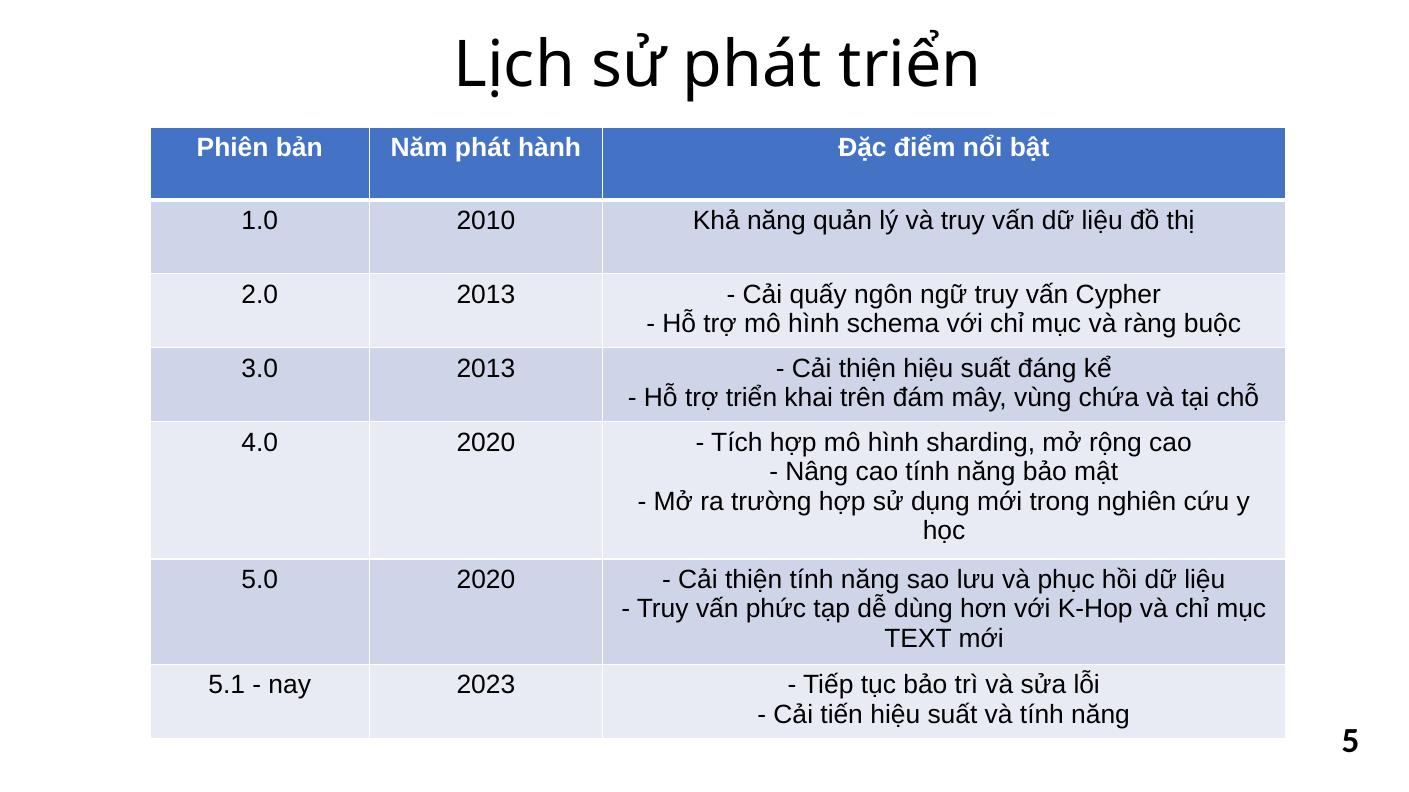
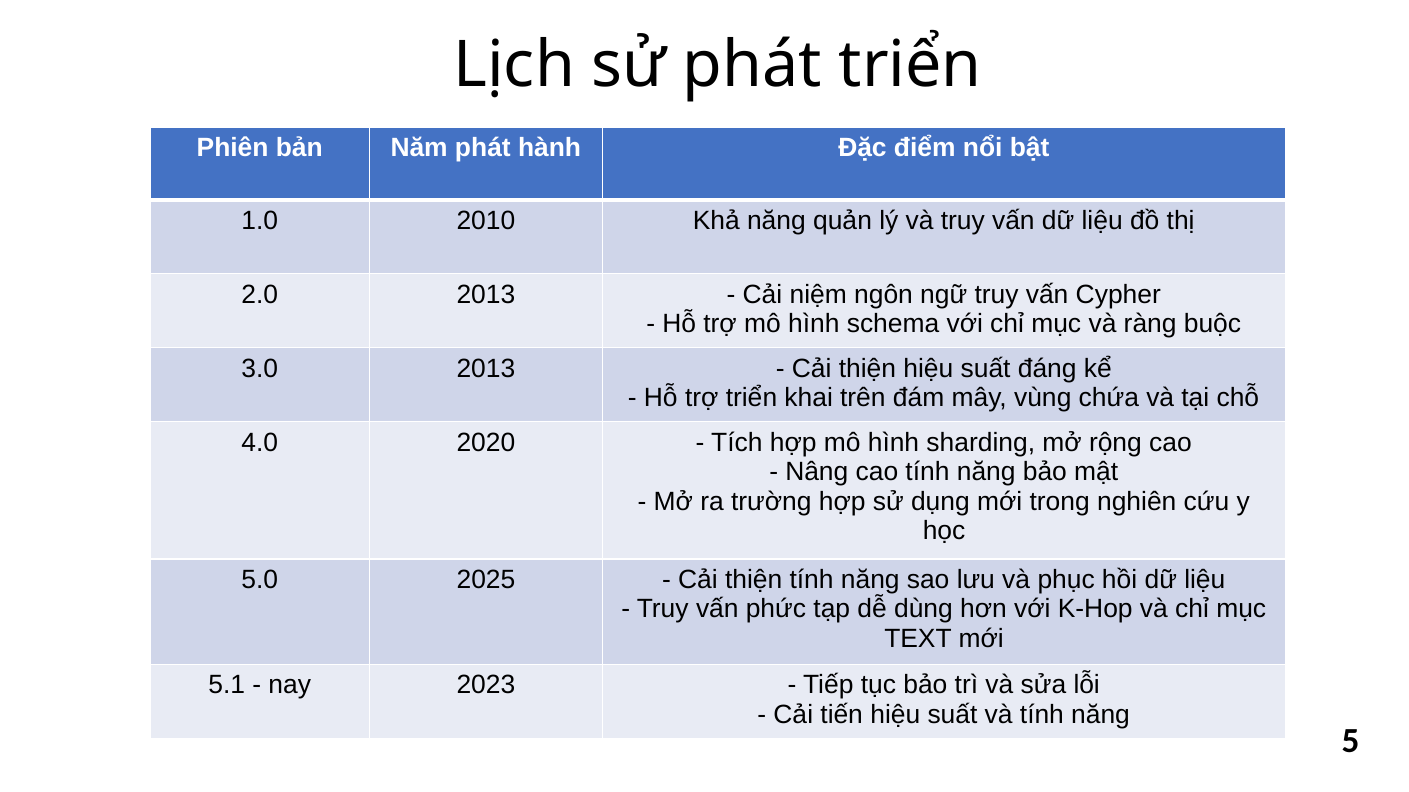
quấy: quấy -> niệm (818, 295)
5.0 2020: 2020 -> 2025 (486, 580)
